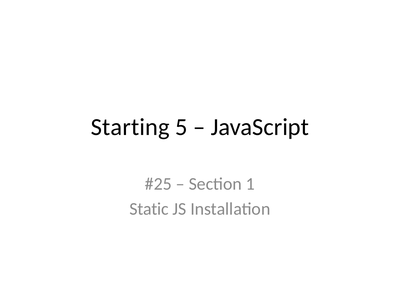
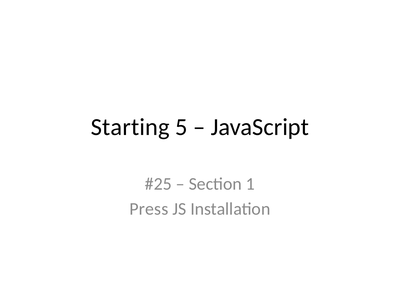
Static: Static -> Press (149, 209)
